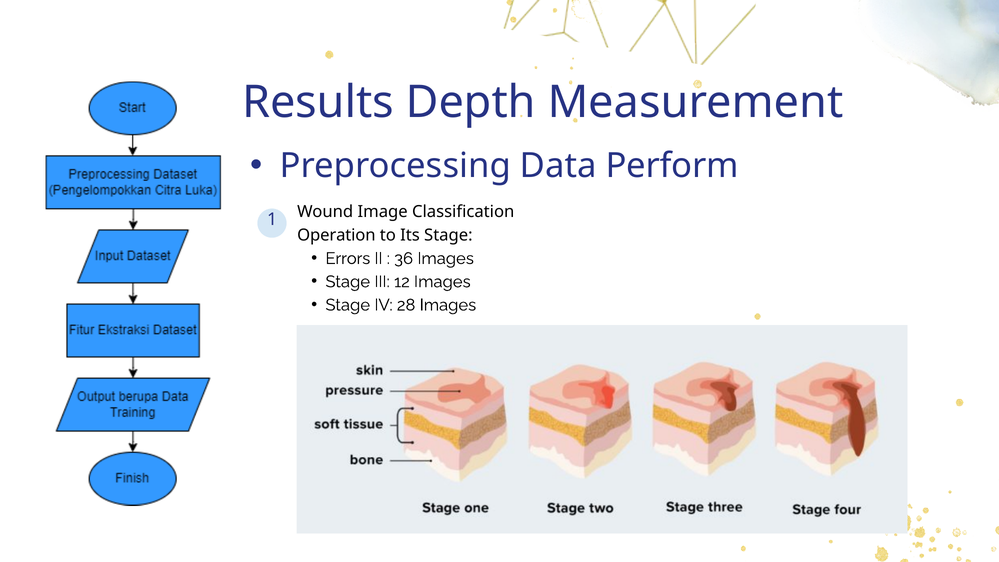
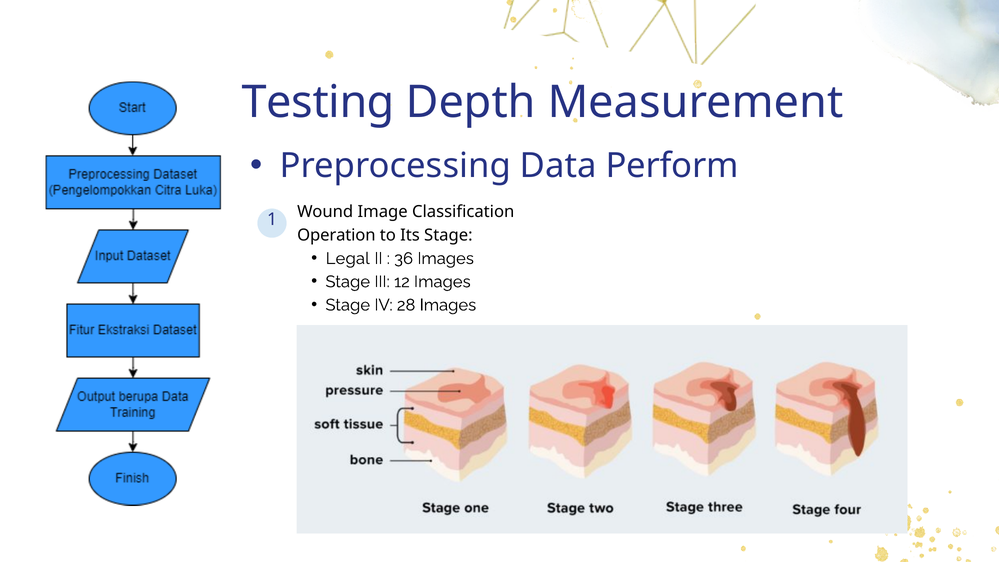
Results: Results -> Testing (318, 103)
Errors: Errors -> Legal (348, 258)
